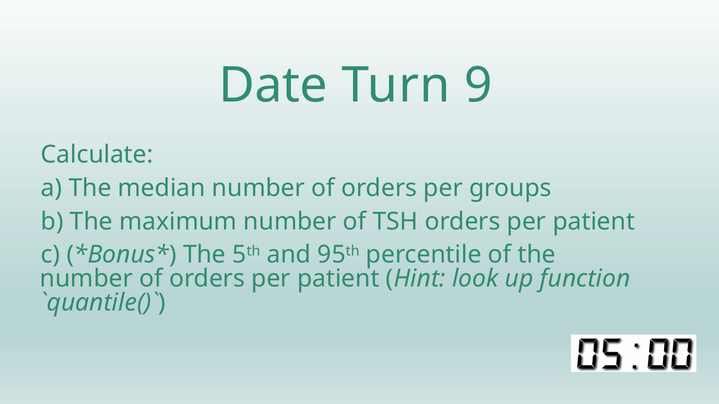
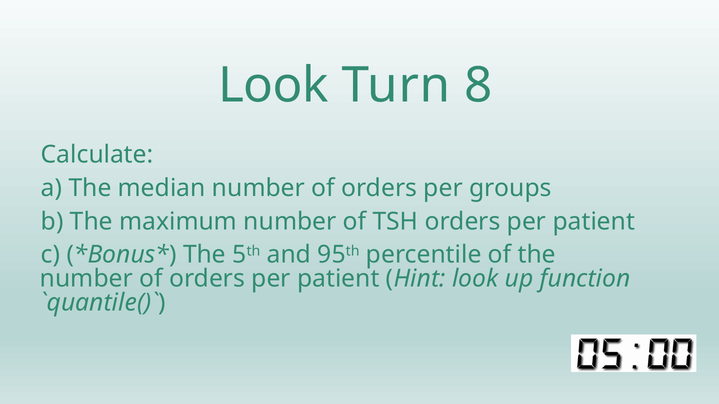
Date: Date -> Look (273, 86)
9: 9 -> 8 (479, 86)
